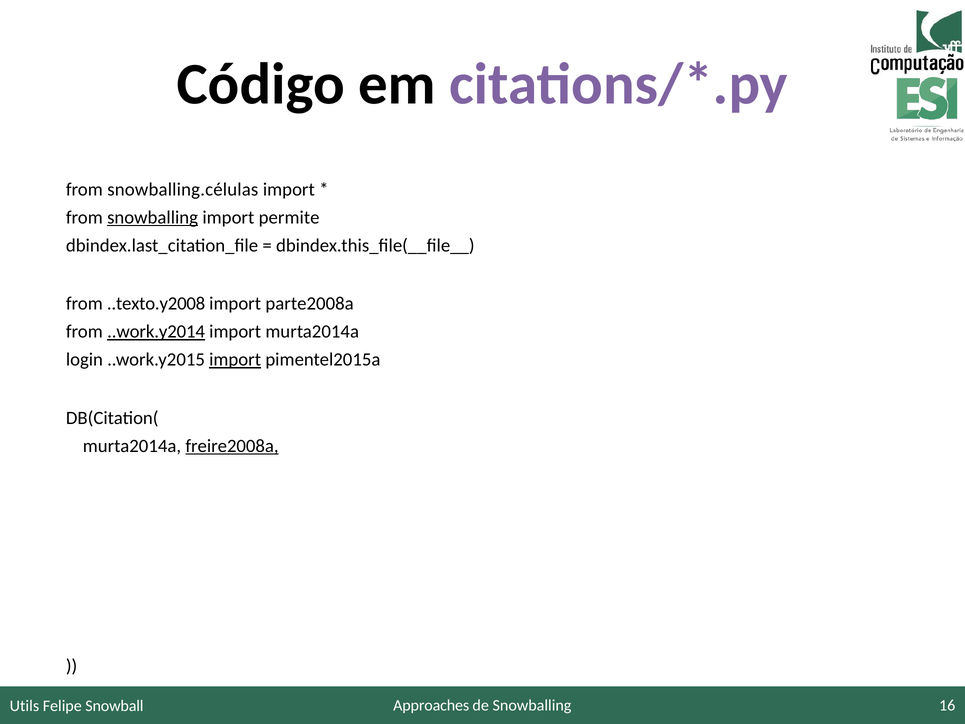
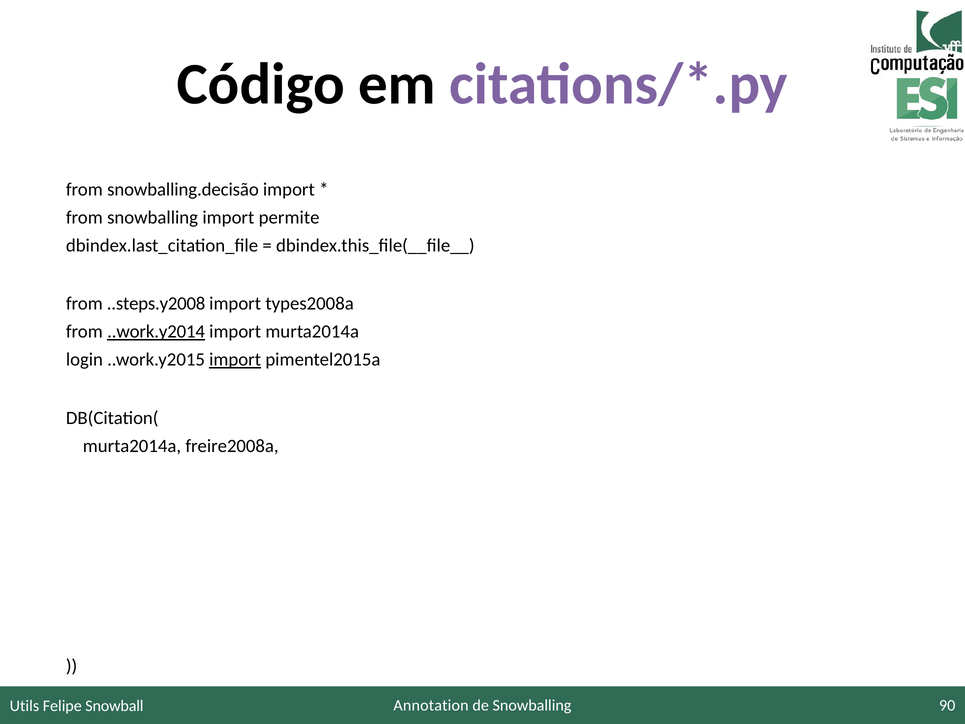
snowballing.células: snowballing.células -> snowballing.decisão (183, 189)
snowballing underline: present -> none (153, 217)
..texto.y2008: ..texto.y2008 -> ..steps.y2008 (156, 304)
parte2008a: parte2008a -> types2008a (310, 304)
freire2008a underline: present -> none (232, 446)
Approaches: Approaches -> Annotation (431, 705)
16: 16 -> 90 (947, 705)
